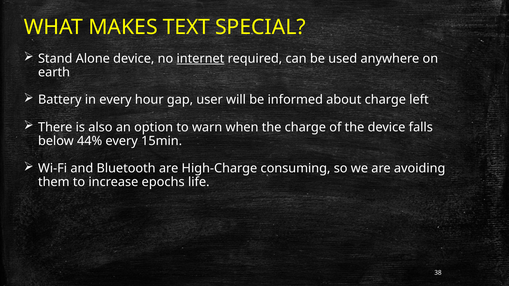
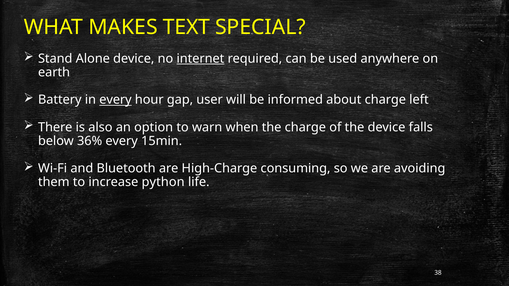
every underline: none -> present (115, 100)
44%: 44% -> 36% (90, 141)
epochs: epochs -> python (163, 182)
